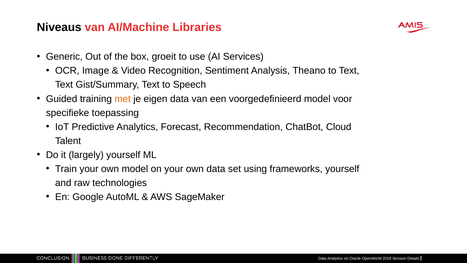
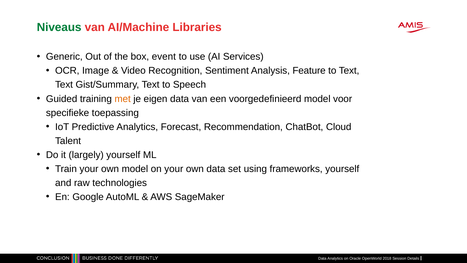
Niveaus colour: black -> green (59, 27)
groeit: groeit -> event (164, 57)
Theano: Theano -> Feature (309, 71)
